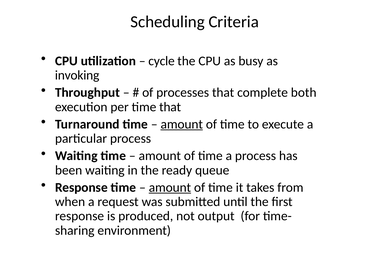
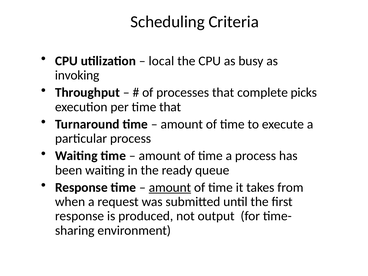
cycle: cycle -> local (161, 61)
both: both -> picks (304, 93)
amount underline: present -> none (182, 124)
